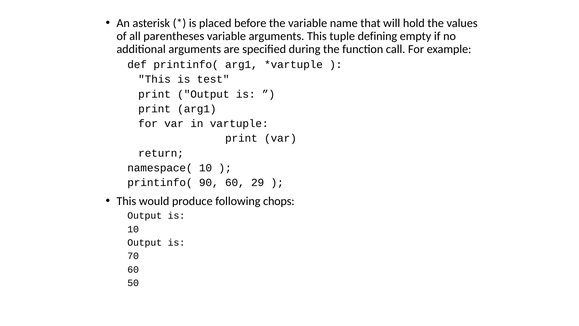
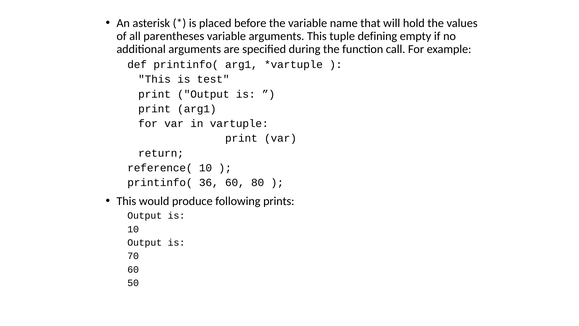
namespace(: namespace( -> reference( (160, 168)
90: 90 -> 36 (209, 182)
29: 29 -> 80 (258, 182)
chops: chops -> prints (279, 201)
